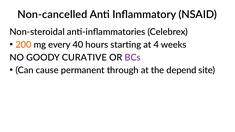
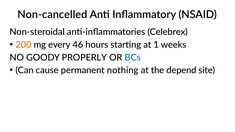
40: 40 -> 46 (78, 45)
4: 4 -> 1 (156, 45)
CURATIVE: CURATIVE -> PROPERLY (84, 58)
BCs colour: purple -> blue (133, 58)
through: through -> nothing (123, 70)
